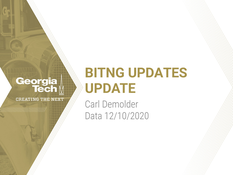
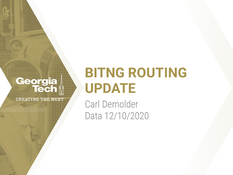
UPDATES: UPDATES -> ROUTING (157, 73)
